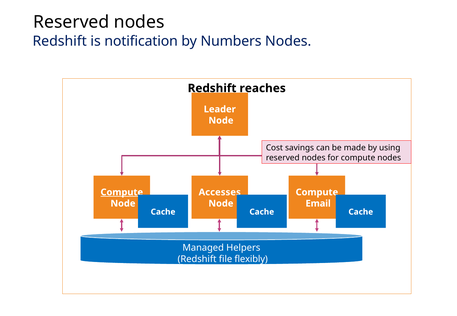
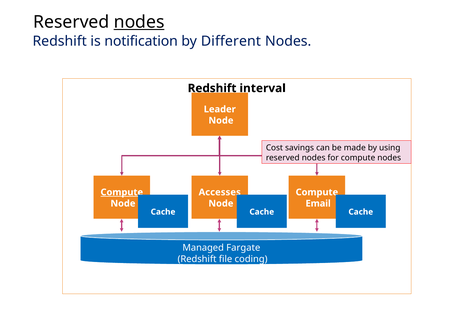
nodes underline: none -> present (139, 22)
Numbers: Numbers -> Different (231, 41)
reaches: reaches -> interval (263, 88)
Helpers: Helpers -> Fargate (243, 248)
flexibly: flexibly -> coding (251, 259)
